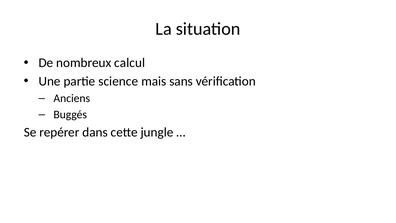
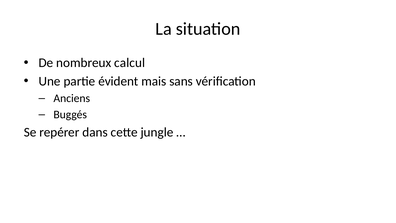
science: science -> évident (118, 81)
